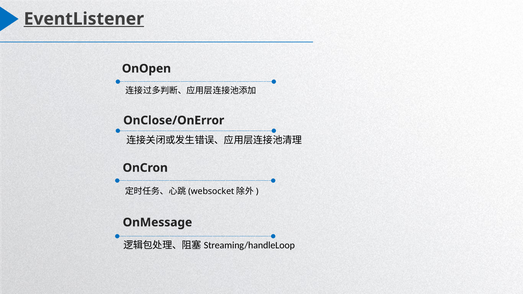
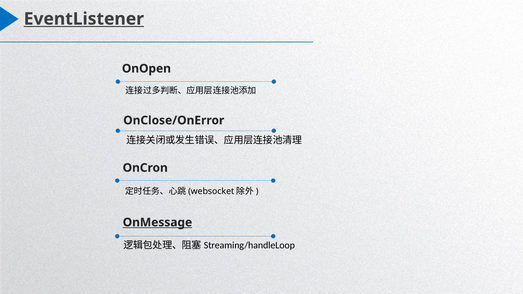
OnMessage underline: none -> present (157, 223)
